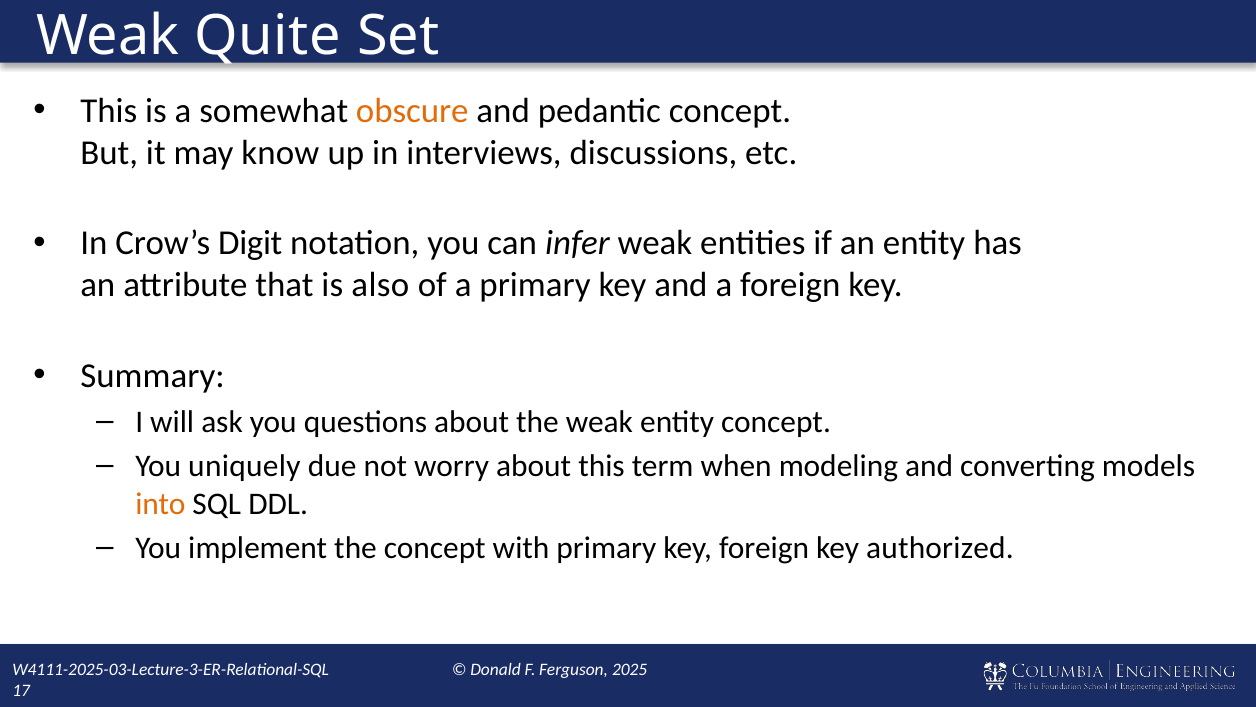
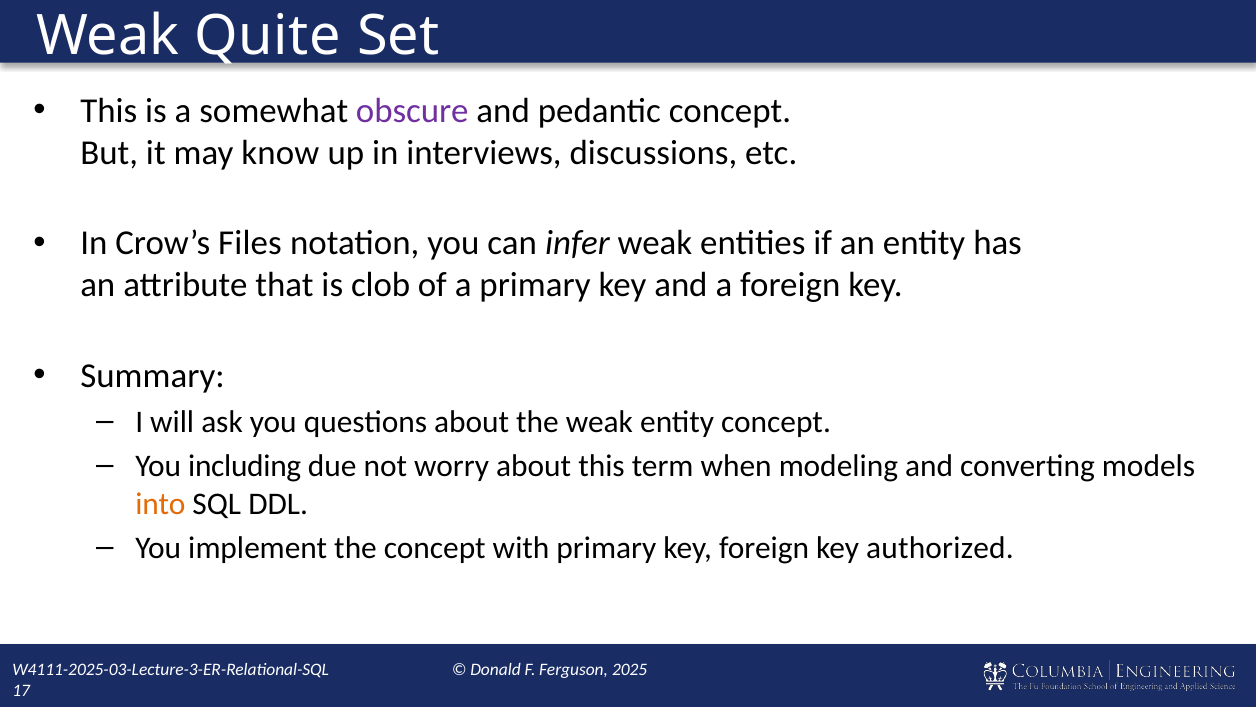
obscure colour: orange -> purple (412, 111)
Digit: Digit -> Files (250, 243)
also: also -> clob (381, 285)
uniquely: uniquely -> including (245, 466)
